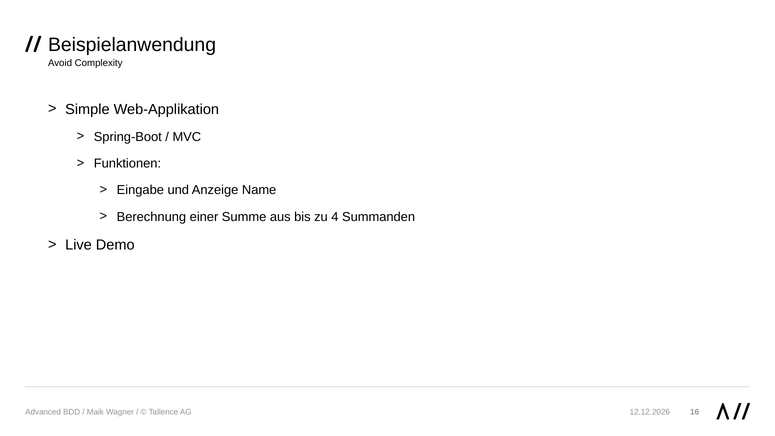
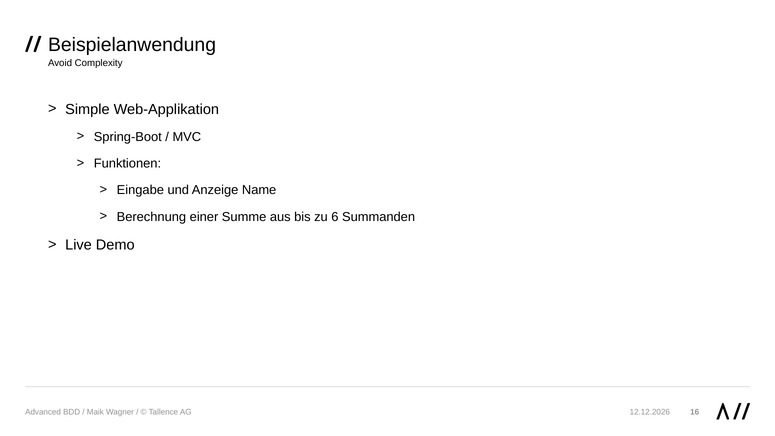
4: 4 -> 6 (335, 217)
